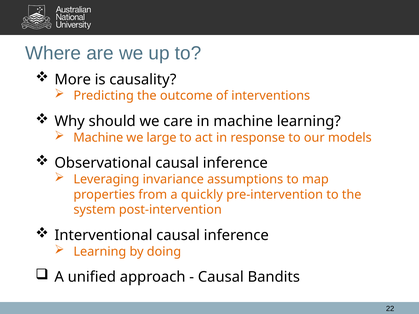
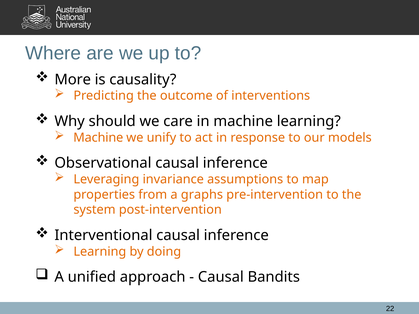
large: large -> unify (161, 138)
quickly: quickly -> graphs (202, 195)
